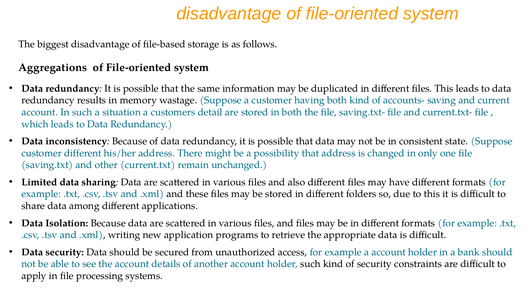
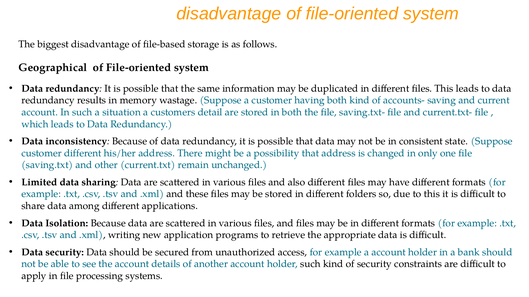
Aggregations: Aggregations -> Geographical (53, 68)
